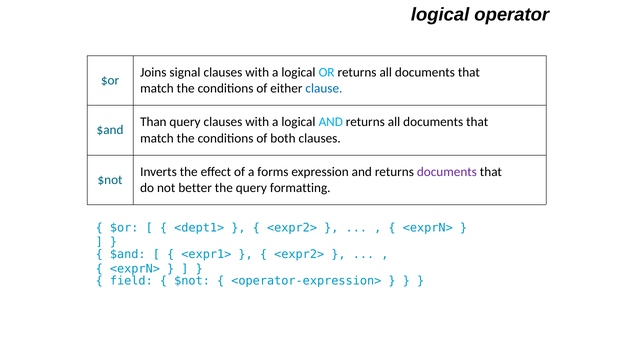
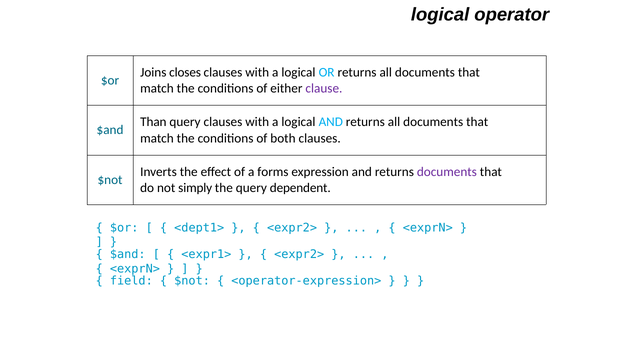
signal: signal -> closes (185, 72)
clause colour: blue -> purple (324, 88)
better: better -> simply (195, 188)
formatting: formatting -> dependent (300, 188)
